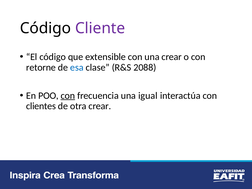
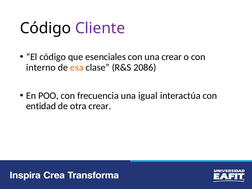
extensible: extensible -> esenciales (106, 57)
retorne: retorne -> interno (41, 67)
esa colour: blue -> orange (77, 67)
2088: 2088 -> 2086 (145, 67)
con underline: present -> none (68, 96)
clientes: clientes -> entidad (41, 106)
